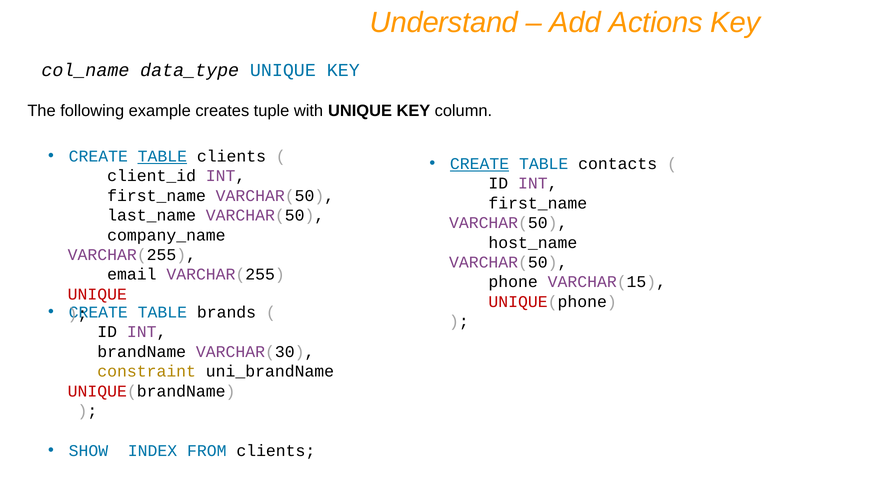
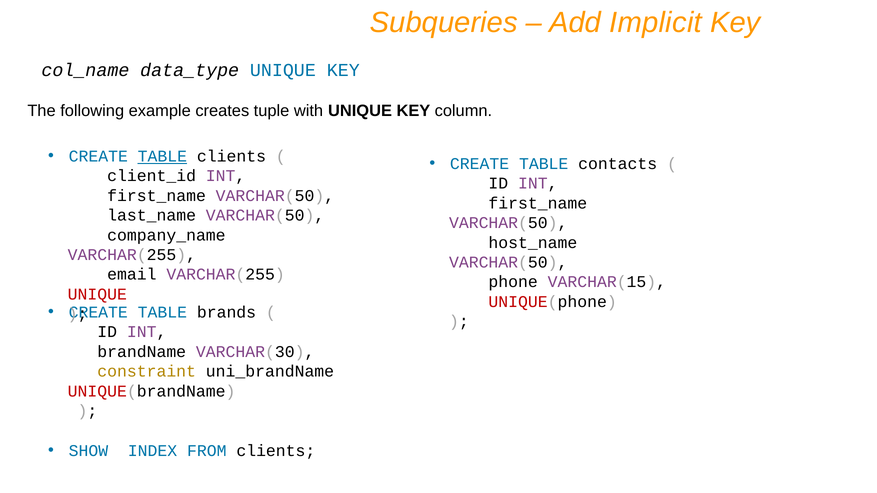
Understand: Understand -> Subqueries (444, 23)
Actions: Actions -> Implicit (656, 23)
CREATE underline: present -> none (480, 164)
